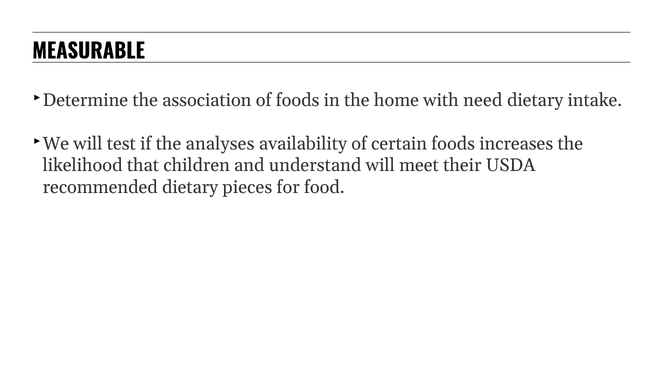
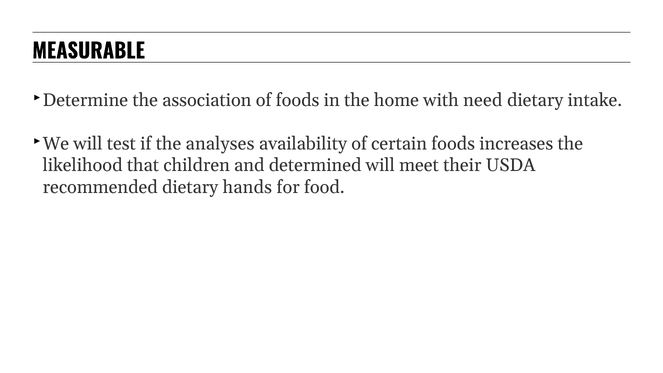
understand: understand -> determined (315, 165)
pieces: pieces -> hands (247, 187)
